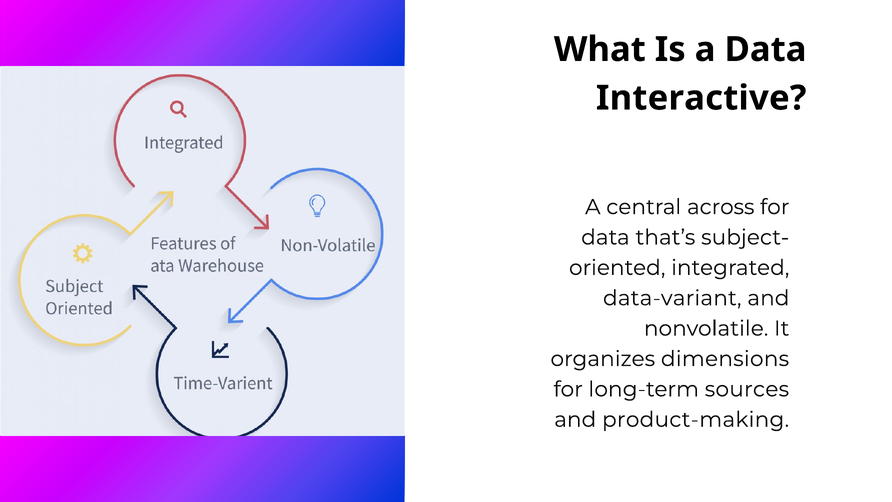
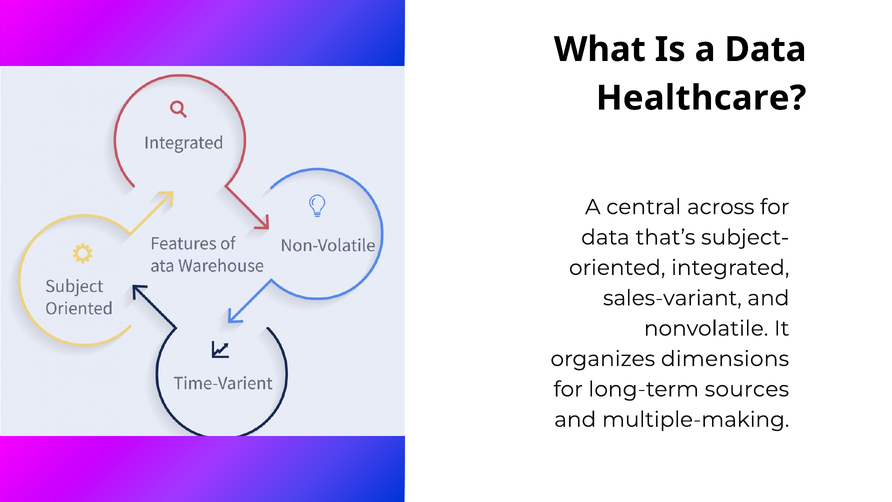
Interactive: Interactive -> Healthcare (701, 98)
data-variant: data-variant -> sales-variant (672, 298)
product-making: product-making -> multiple-making (696, 419)
